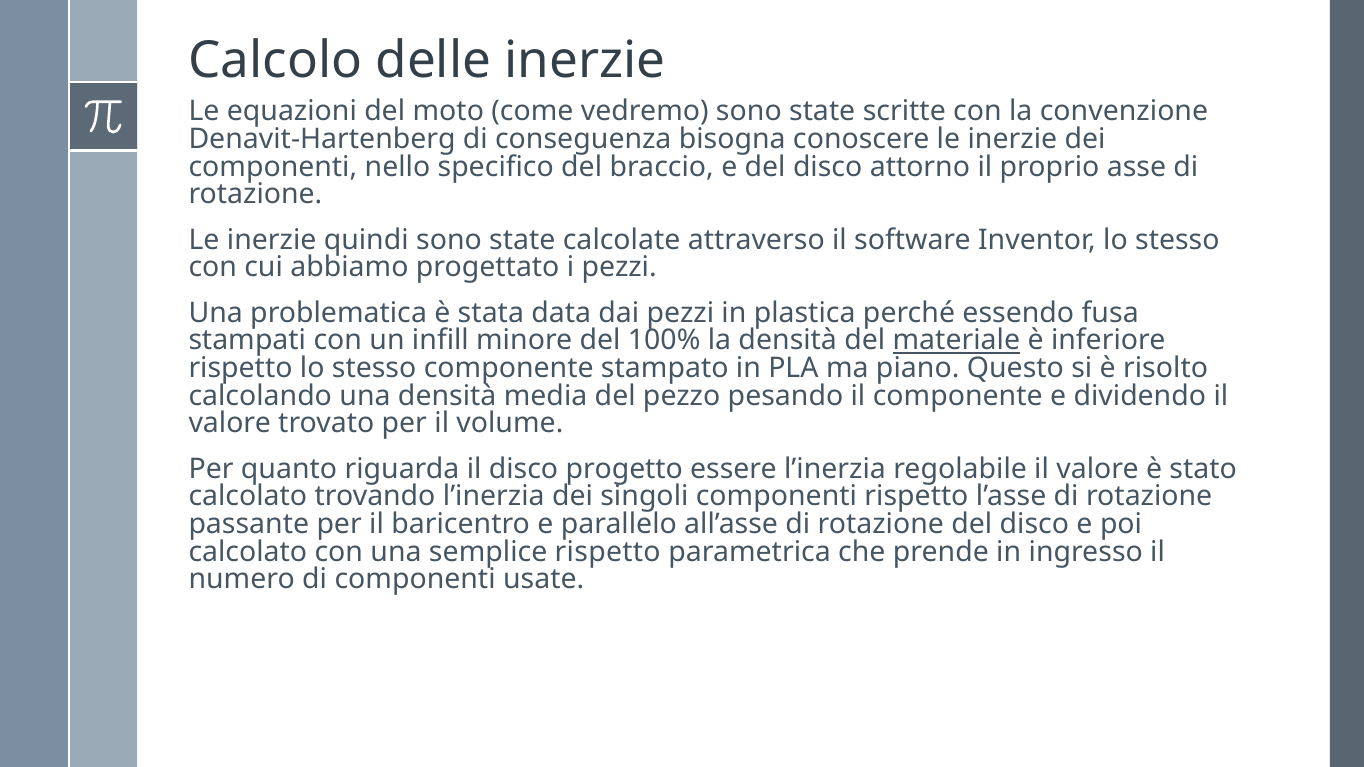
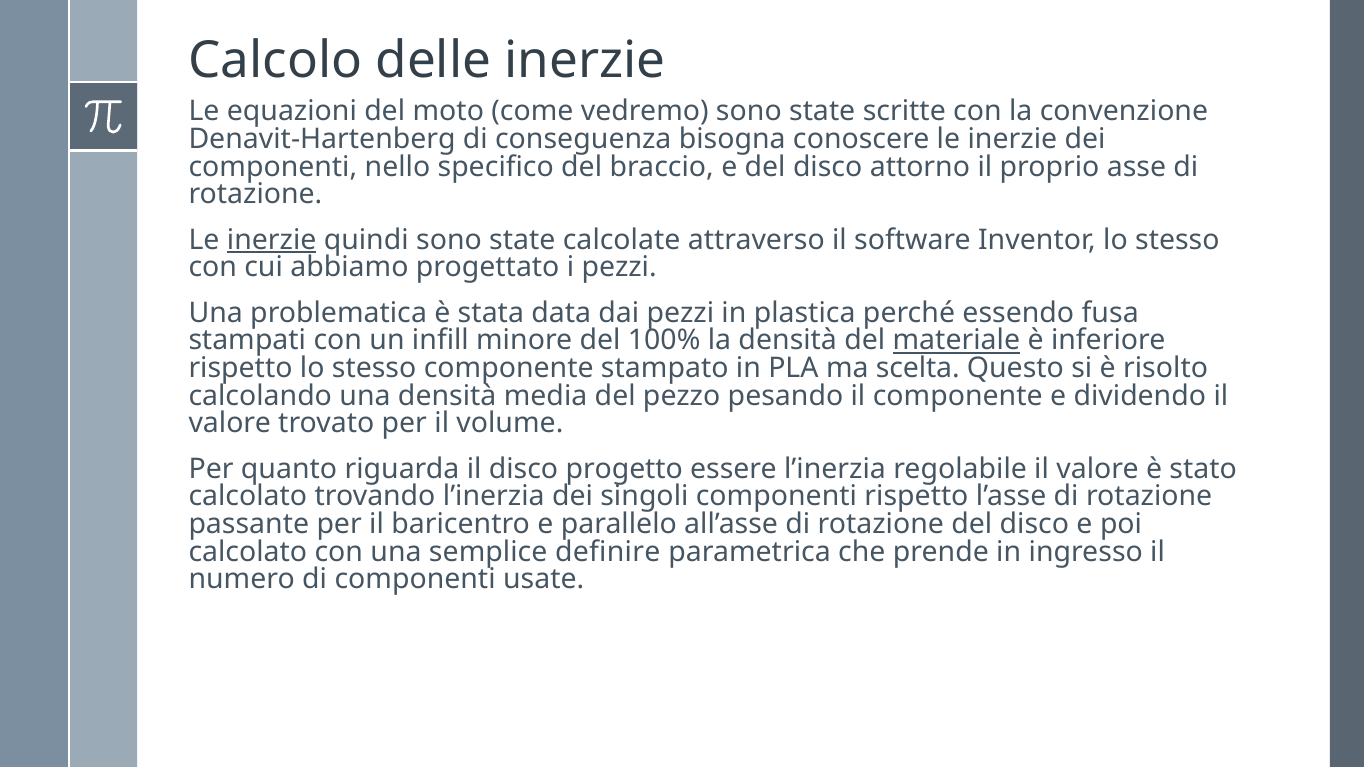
inerzie underline: none -> present (272, 240)
piano: piano -> scelta (918, 368)
semplice rispetto: rispetto -> definire (608, 552)
